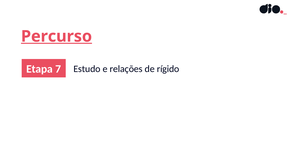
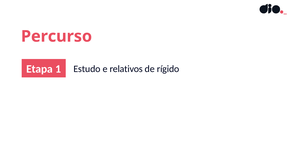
Percurso underline: present -> none (57, 36)
7: 7 -> 1 (58, 69)
relações: relações -> relativos (126, 69)
